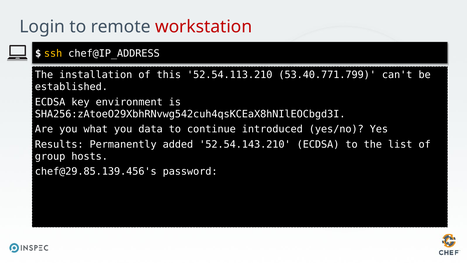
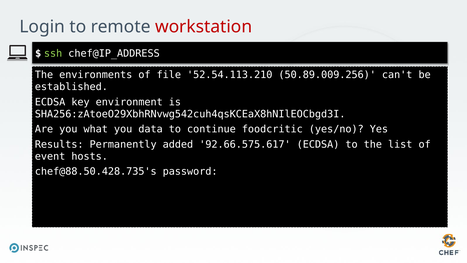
ssh colour: yellow -> light green (53, 54)
installation: installation -> environments (96, 75)
this: this -> file (169, 75)
53.40.771.799: 53.40.771.799 -> 50.89.009.256 (327, 75)
introduced: introduced -> foodcritic (272, 129)
52.54.143.210: 52.54.143.210 -> 92.66.575.617 (245, 144)
group: group -> event (50, 156)
chef@29.85.139.456's: chef@29.85.139.456's -> chef@88.50.428.735's (96, 171)
